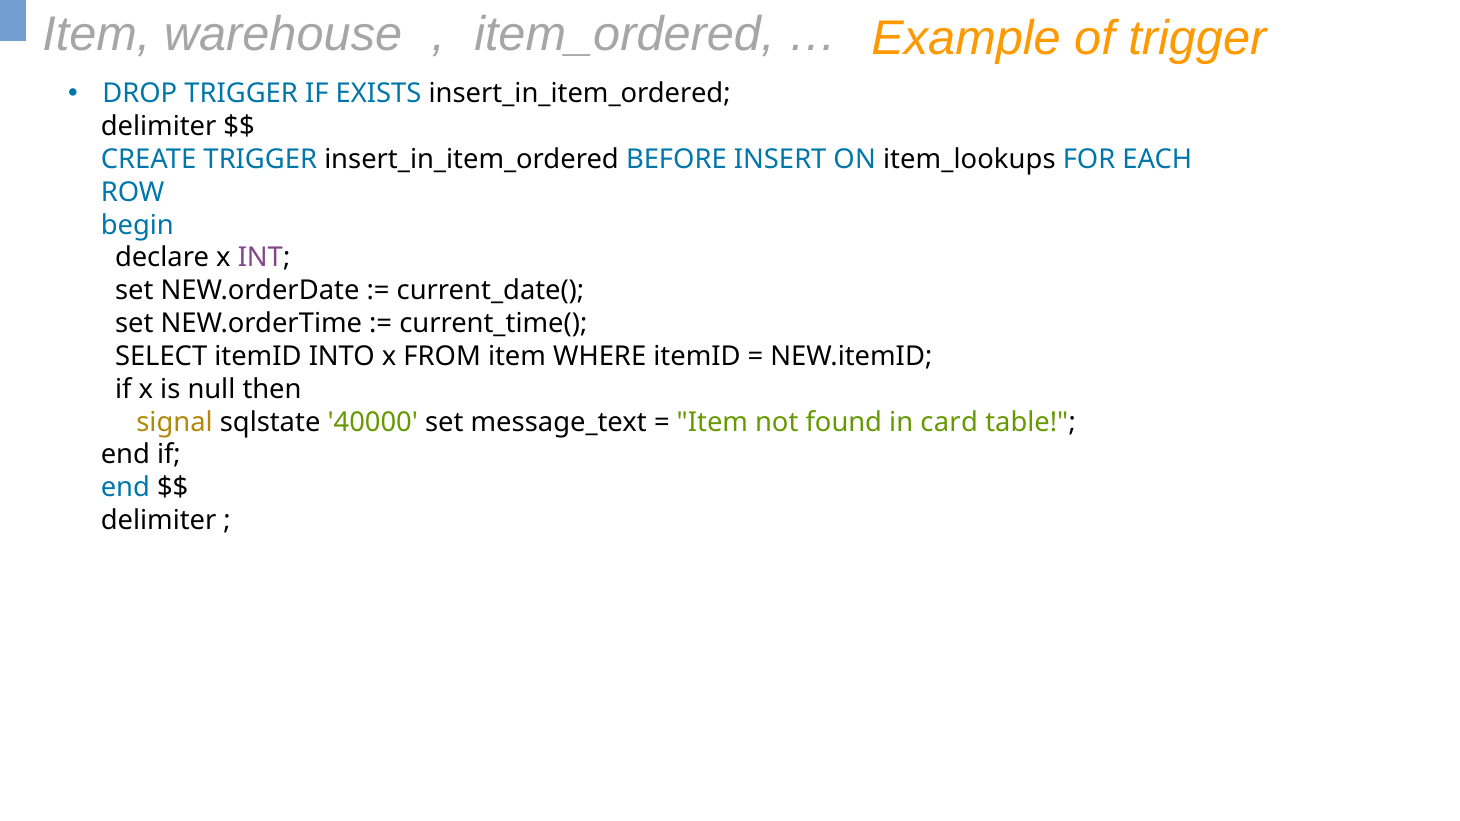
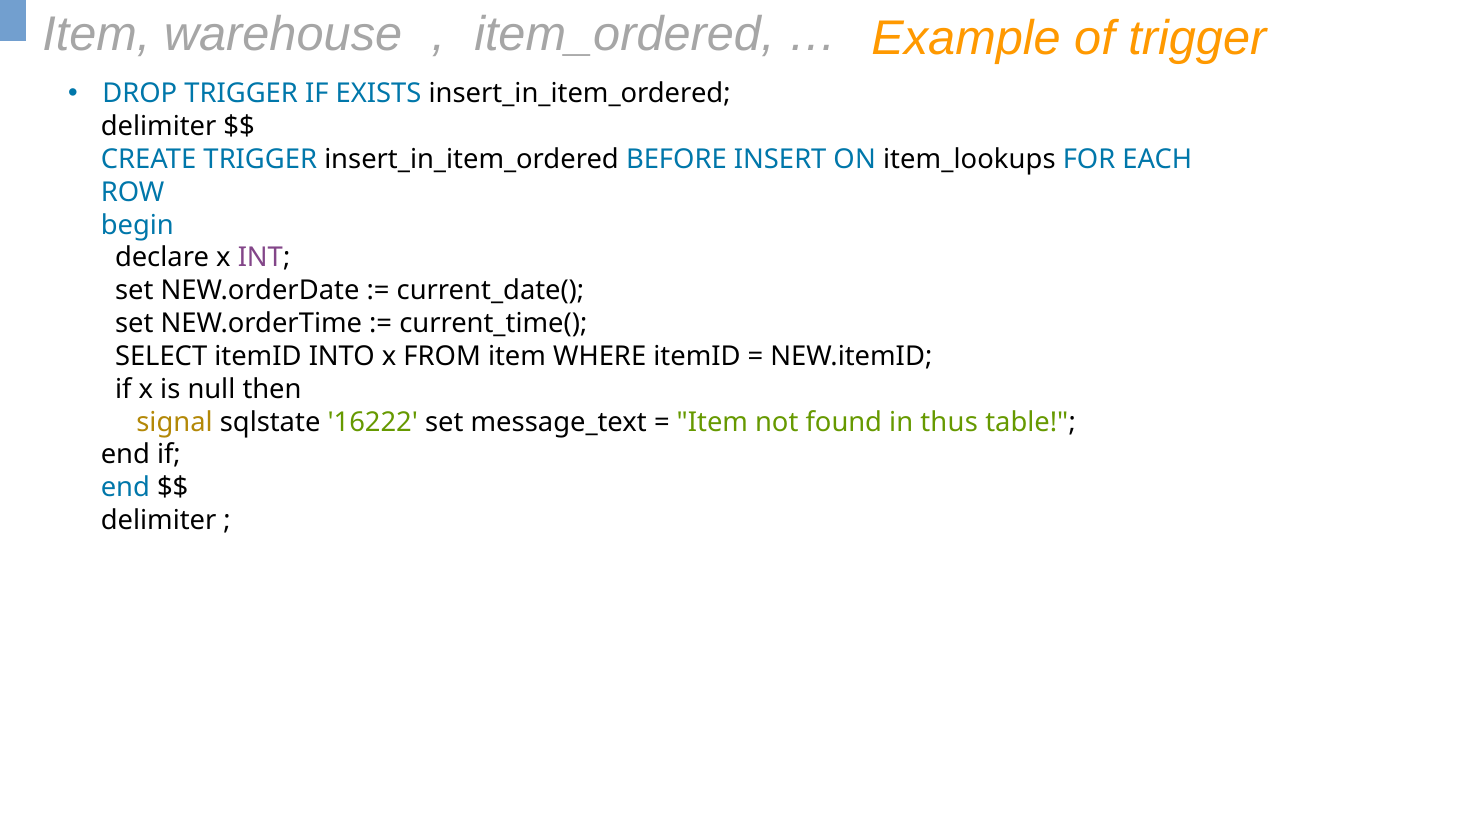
40000: 40000 -> 16222 (373, 422)
card: card -> thus (949, 422)
